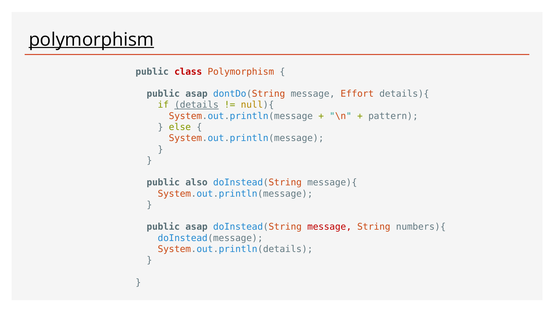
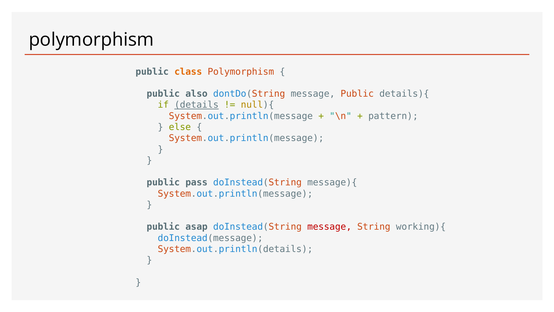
polymorphism underline: present -> none (91, 40)
class colour: red -> orange (188, 72)
asap: asap -> also (197, 94)
message Effort: Effort -> Public (357, 94)
also: also -> pass (197, 182)
numbers){: numbers){ -> working){ (421, 227)
